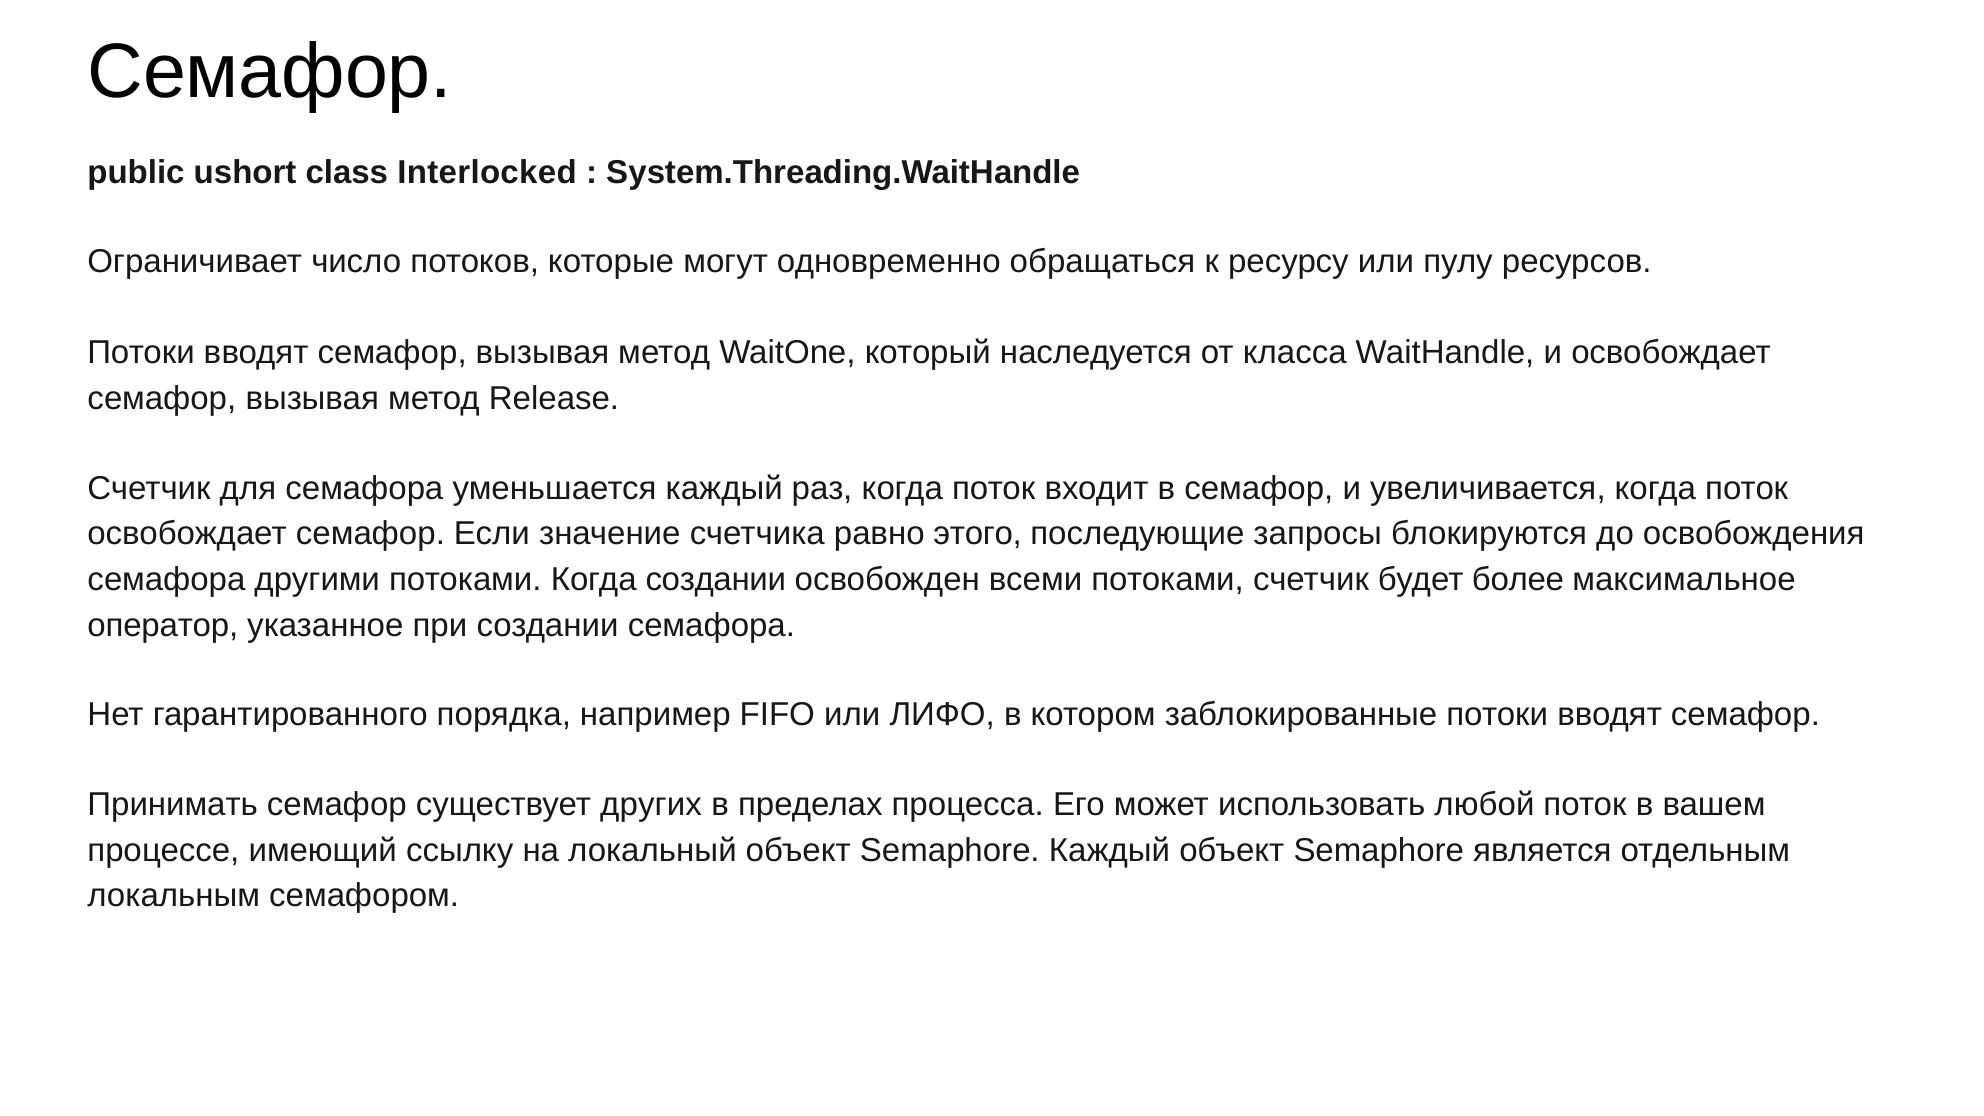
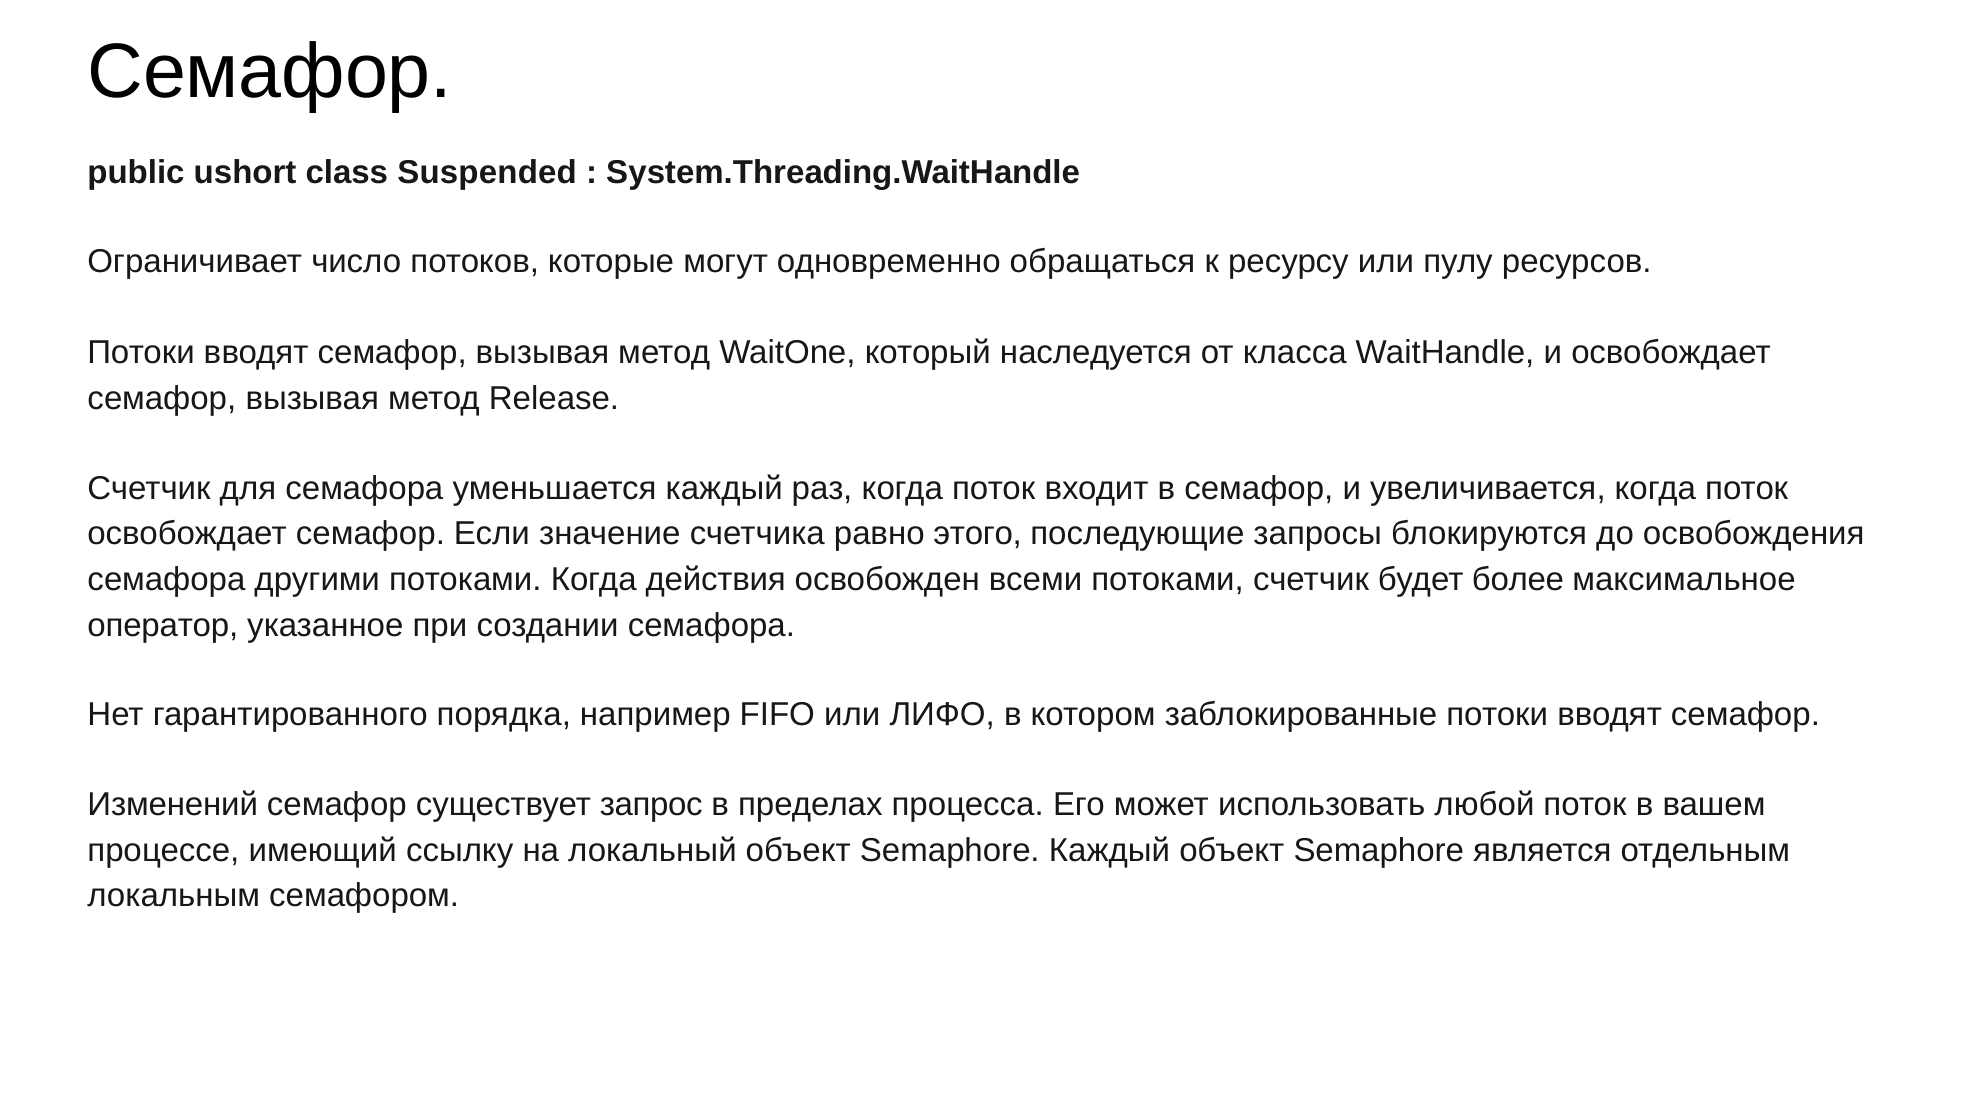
Interlocked: Interlocked -> Suspended (487, 172)
Когда создании: создании -> действия (716, 580)
Принимать: Принимать -> Изменений (173, 805)
других: других -> запрос (651, 805)
